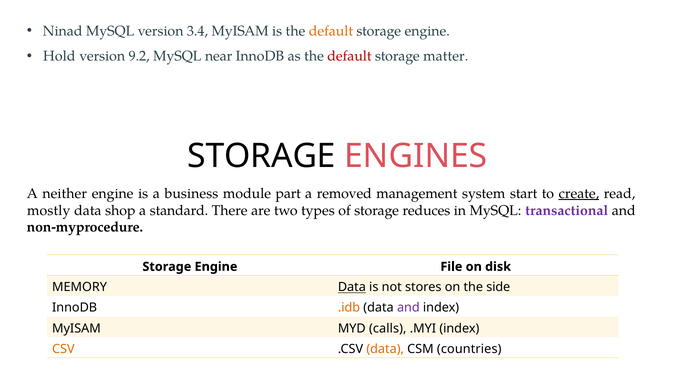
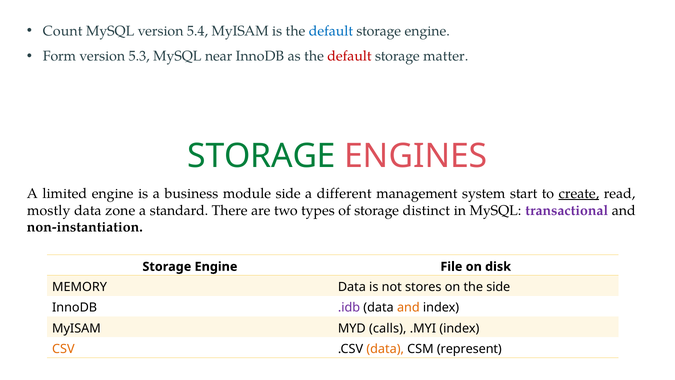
Ninad: Ninad -> Count (63, 31)
3.4: 3.4 -> 5.4 (197, 31)
default colour: orange -> blue (331, 31)
Hold: Hold -> Form (59, 56)
9.2: 9.2 -> 5.3 (139, 56)
STORAGE colour: black -> green (262, 156)
neither: neither -> limited (65, 193)
module part: part -> side (288, 193)
removed: removed -> different (344, 193)
shop: shop -> zone (120, 210)
reduces: reduces -> distinct (426, 210)
non-myprocedure: non-myprocedure -> non-instantiation (85, 227)
Data underline: present -> none (352, 287)
.idb colour: orange -> purple (349, 308)
and colour: purple -> orange (408, 308)
countries: countries -> represent (469, 349)
